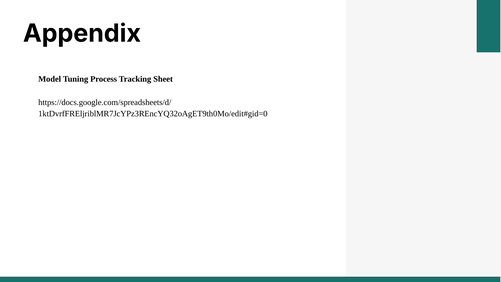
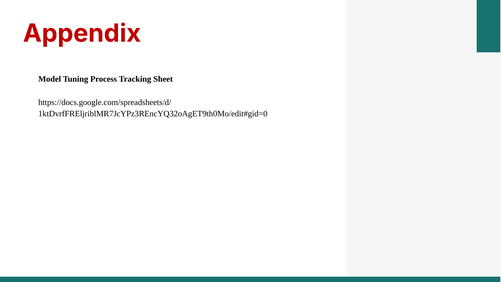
Appendix colour: black -> red (82, 33)
